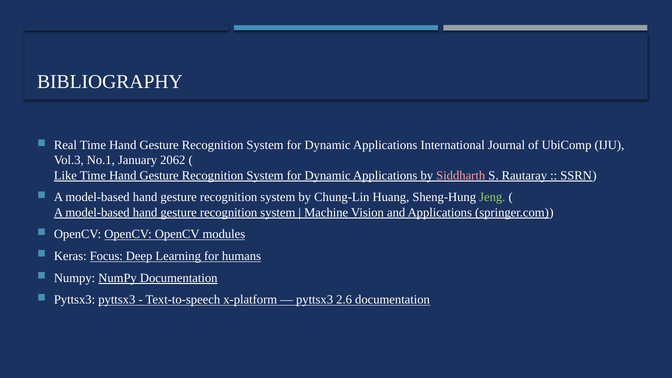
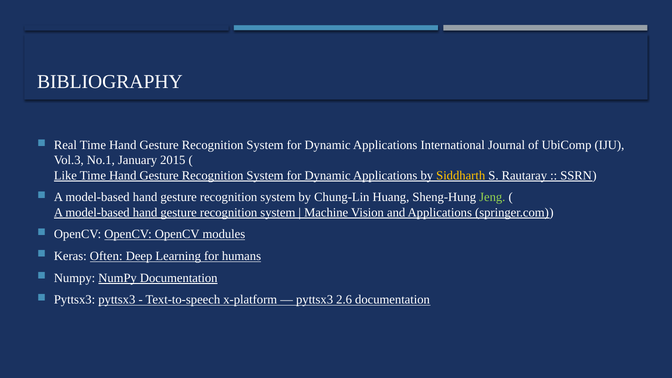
2062: 2062 -> 2015 (173, 160)
Siddharth colour: pink -> yellow (461, 175)
Focus: Focus -> Often (106, 256)
